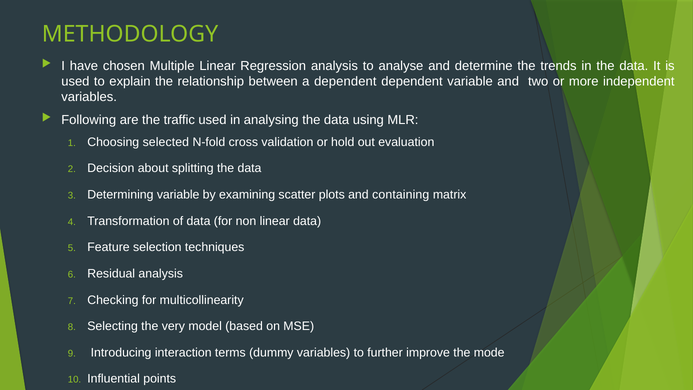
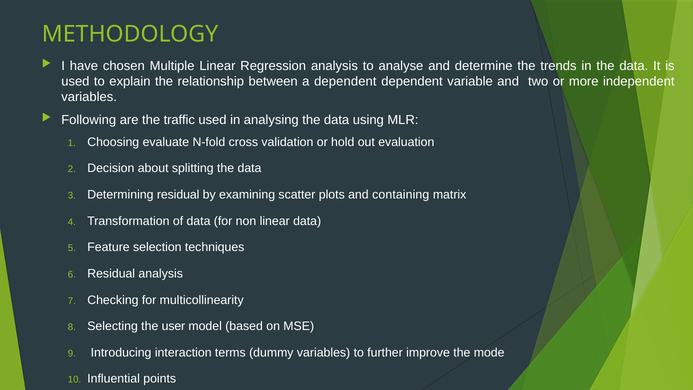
selected: selected -> evaluate (166, 142)
Determining variable: variable -> residual (178, 195)
very: very -> user (173, 326)
